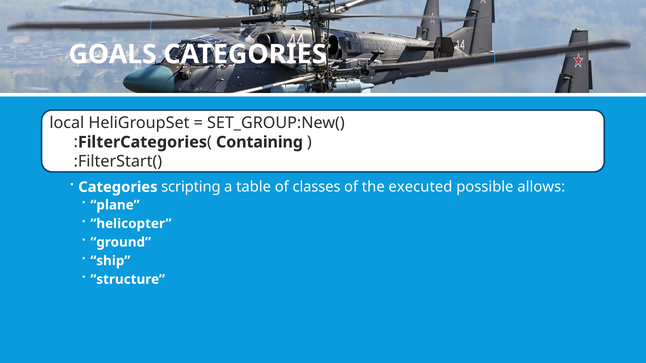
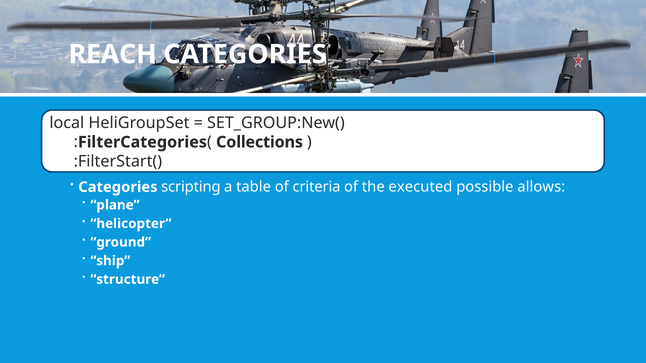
GOALS: GOALS -> REACH (113, 54)
Containing: Containing -> Collections (259, 142)
classes: classes -> criteria (317, 187)
